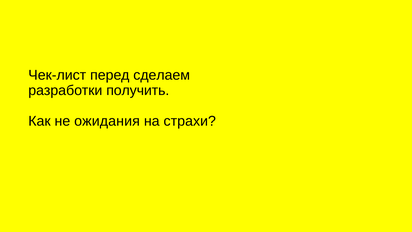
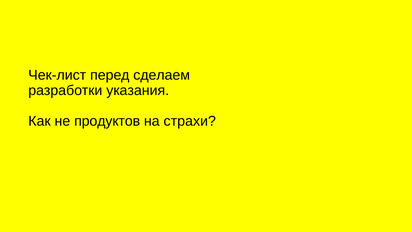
получить: получить -> указания (138, 91)
ожидания: ожидания -> продуктов (107, 121)
